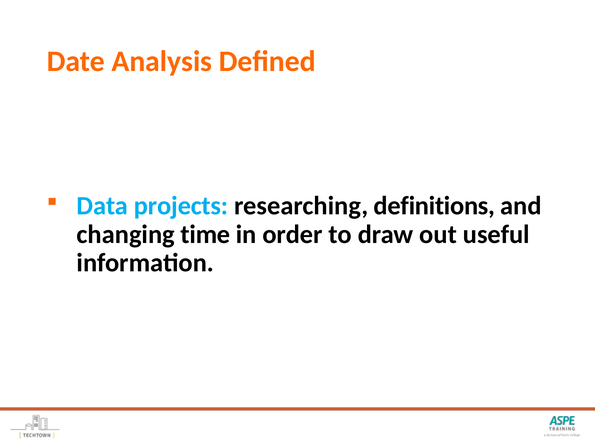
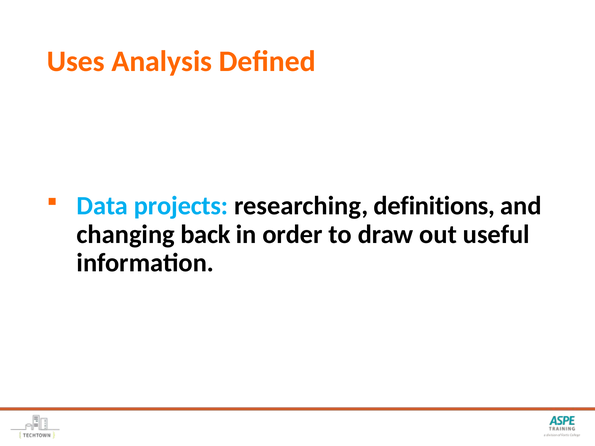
Date: Date -> Uses (76, 61)
time: time -> back (205, 234)
